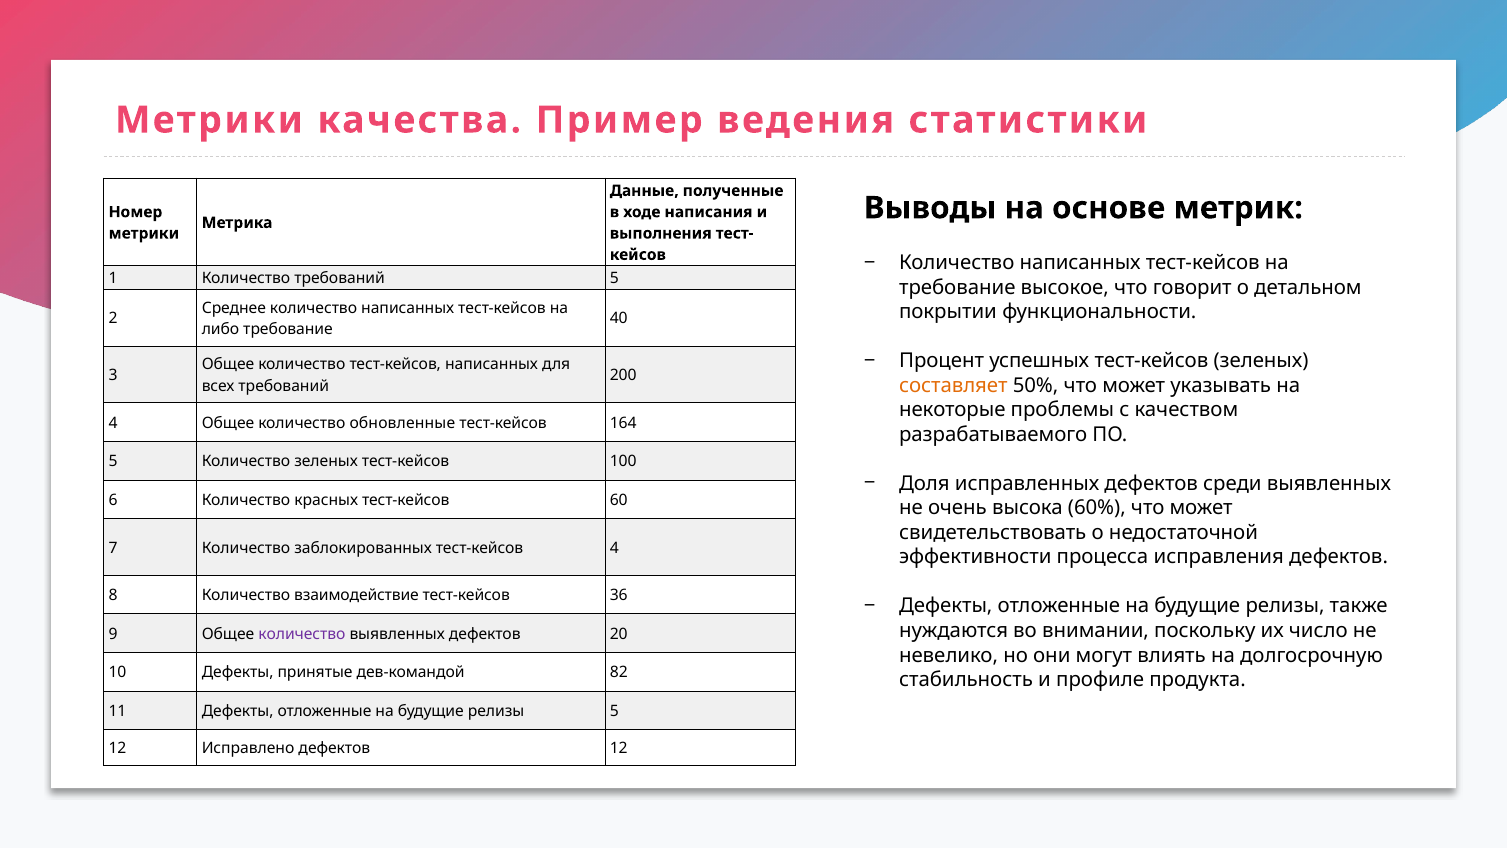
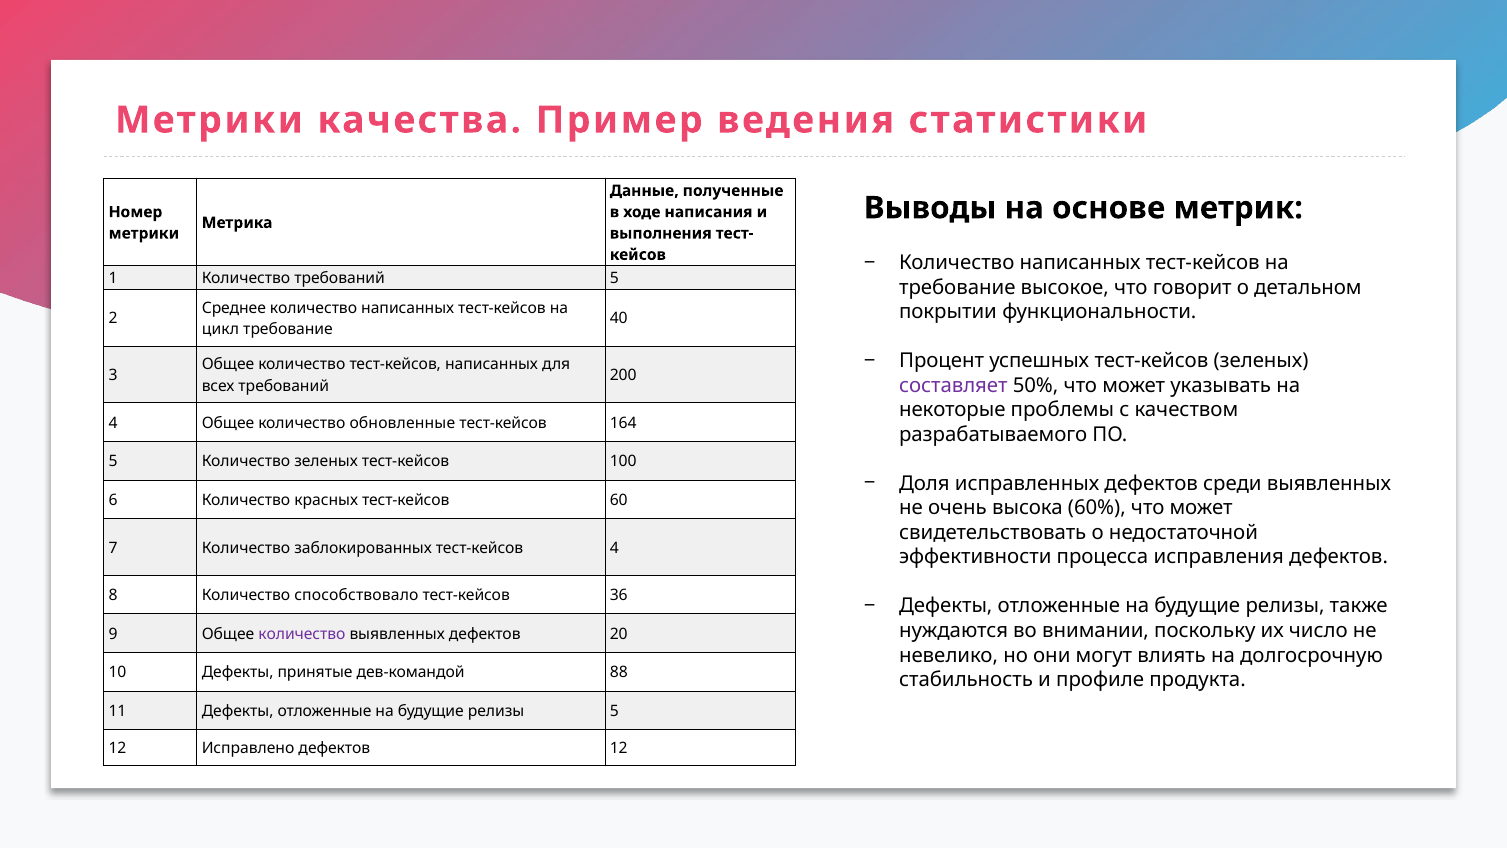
либо: либо -> цикл (220, 329)
составляет colour: orange -> purple (953, 385)
взаимодействие: взаимодействие -> способствовало (356, 595)
82: 82 -> 88 (619, 672)
